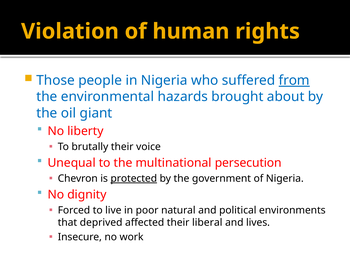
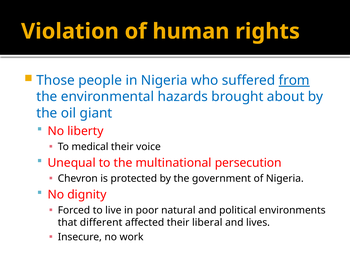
brutally: brutally -> medical (90, 147)
protected underline: present -> none (134, 179)
deprived: deprived -> different (101, 223)
